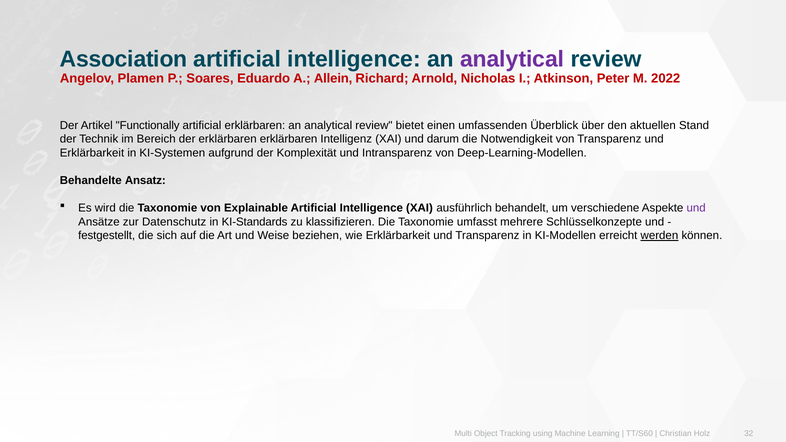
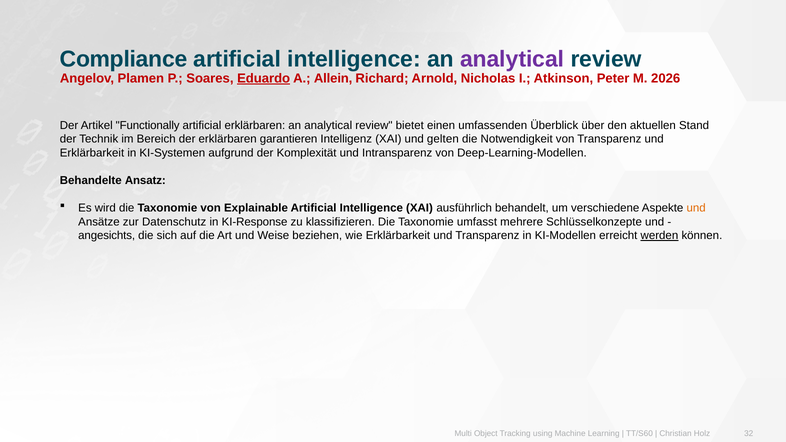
Association: Association -> Compliance (124, 59)
Eduardo underline: none -> present (264, 79)
2022: 2022 -> 2026 (666, 79)
erklärbaren erklärbaren: erklärbaren -> garantieren (289, 139)
darum: darum -> gelten (443, 139)
und colour: purple -> orange (696, 208)
KI-Standards: KI-Standards -> KI-Response (255, 222)
festgestellt: festgestellt -> angesichts (107, 236)
